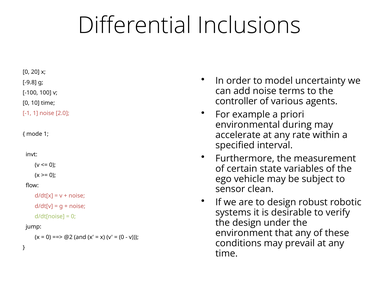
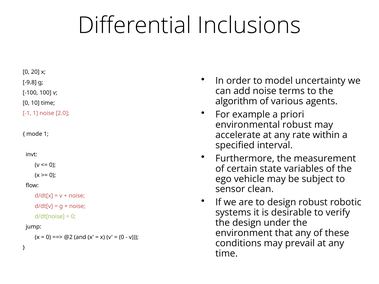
controller: controller -> algorithm (236, 101)
environmental during: during -> robust (297, 125)
